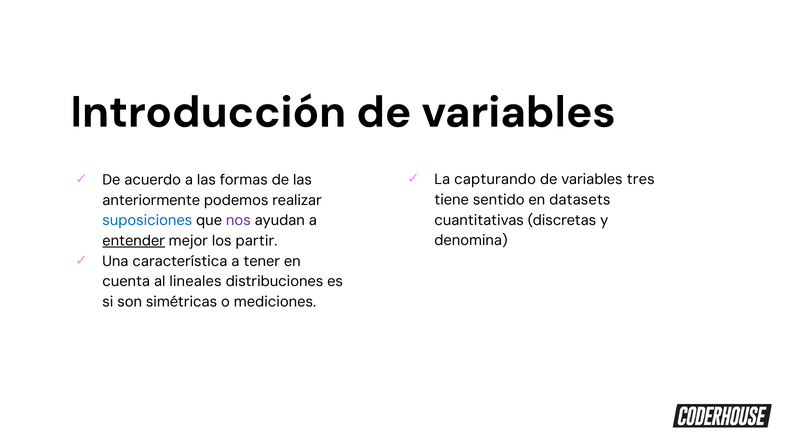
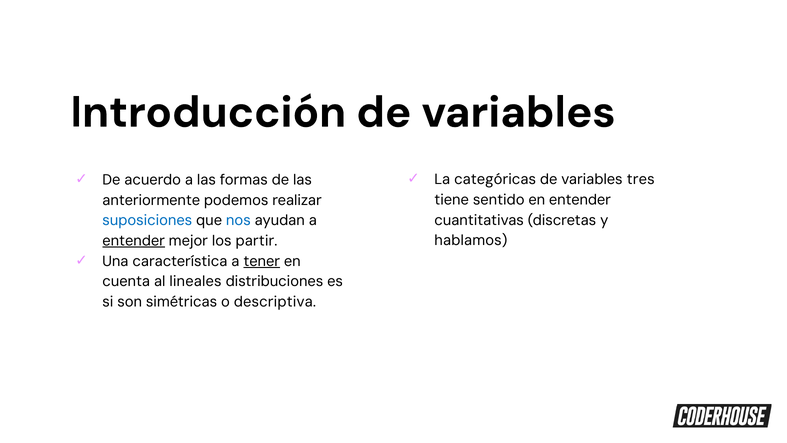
capturando: capturando -> categóricas (495, 179)
en datasets: datasets -> entender (580, 200)
nos colour: purple -> blue (238, 220)
denomina: denomina -> hablamos (471, 240)
tener underline: none -> present (262, 261)
mediciones: mediciones -> descriptiva (275, 302)
